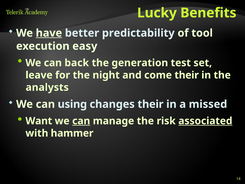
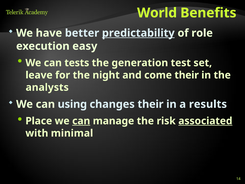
Lucky: Lucky -> World (157, 13)
have underline: present -> none (49, 33)
predictability underline: none -> present (138, 33)
tool: tool -> role (202, 33)
back: back -> tests (77, 63)
missed: missed -> results (208, 104)
Want: Want -> Place (39, 121)
hammer: hammer -> minimal (72, 133)
